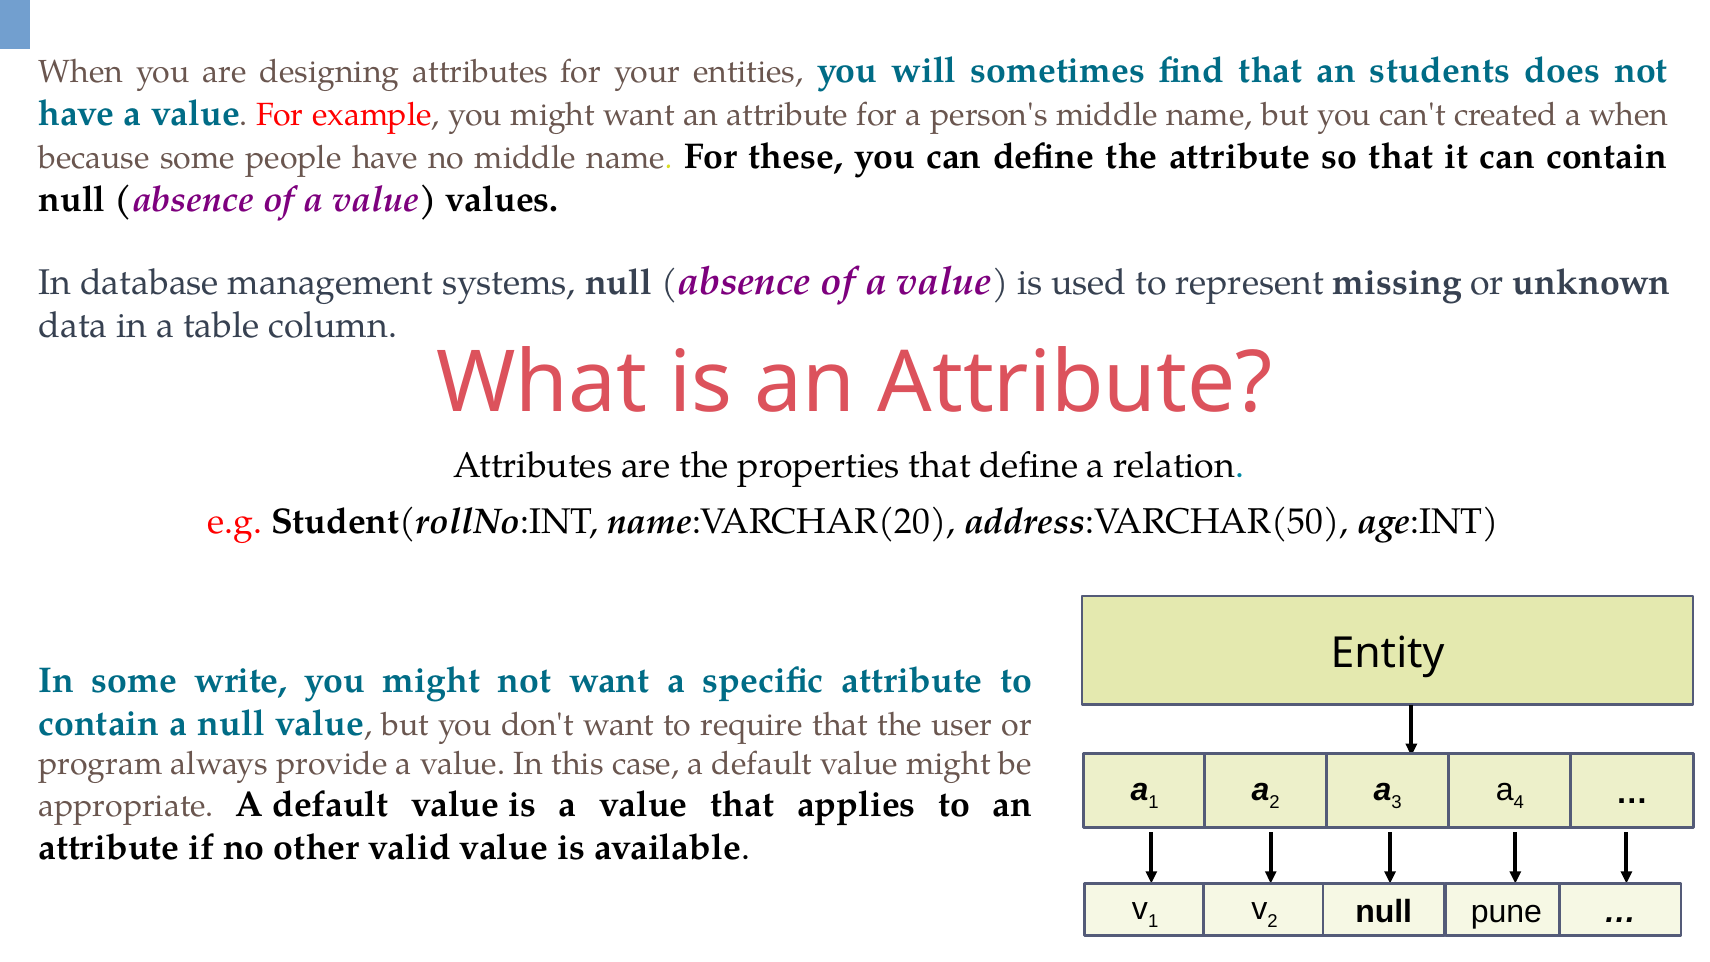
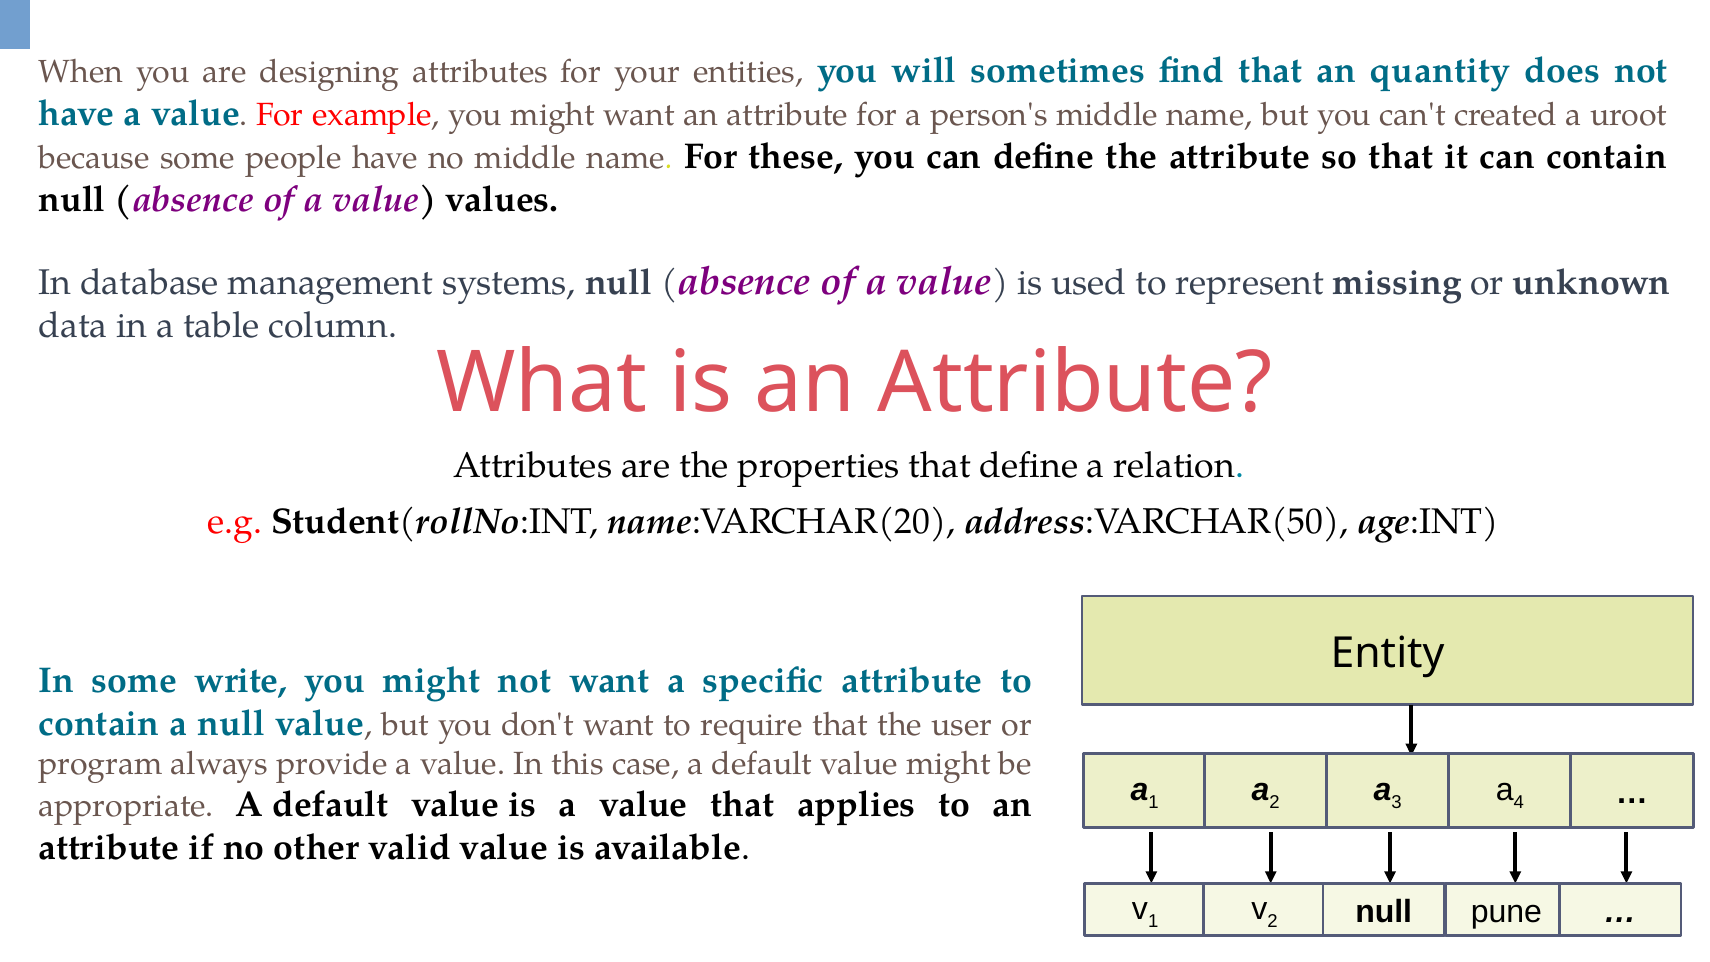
students: students -> quantity (1440, 71)
a when: when -> uroot (1629, 115)
